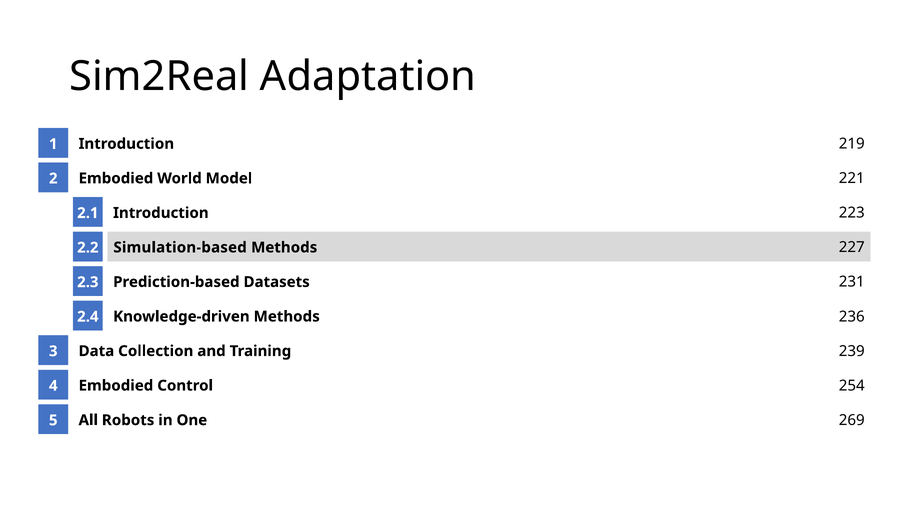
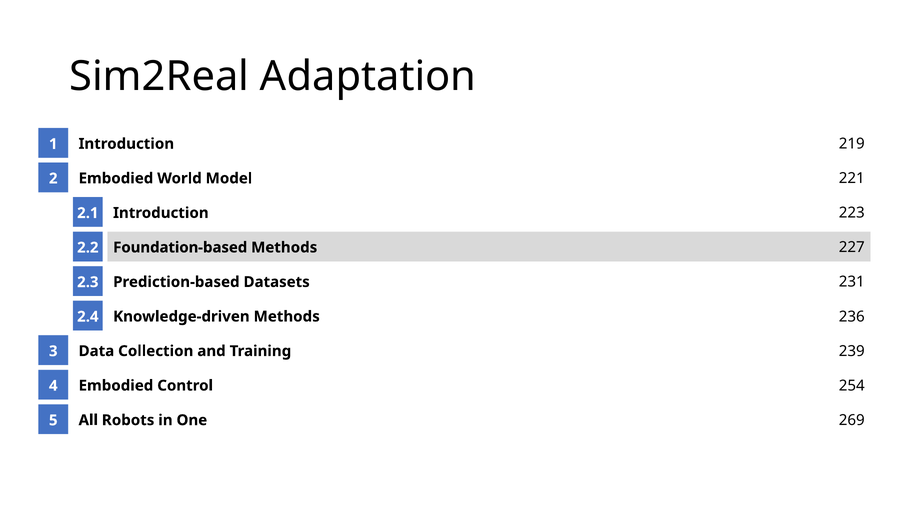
Simulation-based: Simulation-based -> Foundation-based (180, 248)
